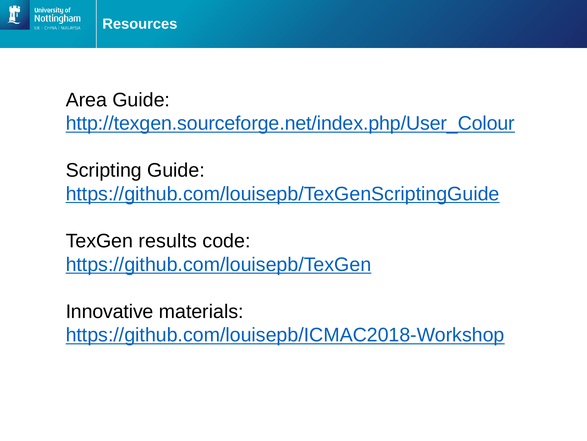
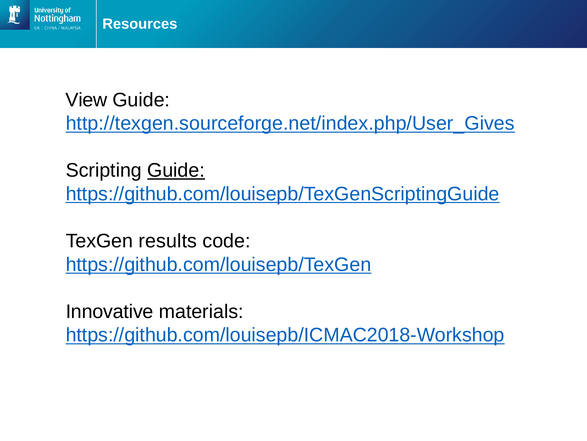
Area: Area -> View (86, 100)
http://texgen.sourceforge.net/index.php/User_Colour: http://texgen.sourceforge.net/index.php/User_Colour -> http://texgen.sourceforge.net/index.php/User_Gives (290, 123)
Guide underline: none -> present (176, 170)
